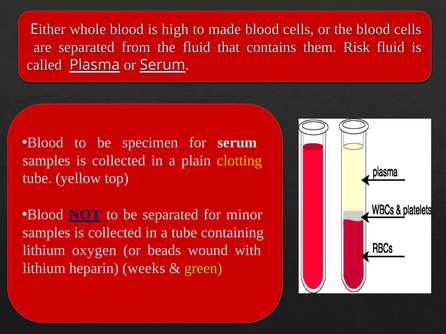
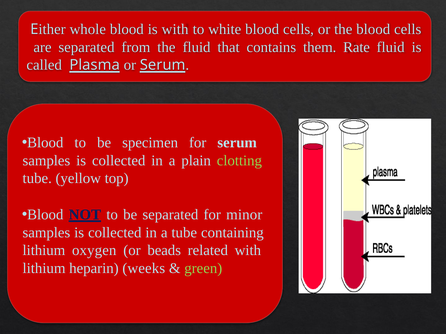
is high: high -> with (175, 29)
made: made -> white (225, 29)
Risk: Risk -> Rate (357, 47)
clotting colour: yellow -> light green (239, 161)
wound: wound -> related (208, 251)
